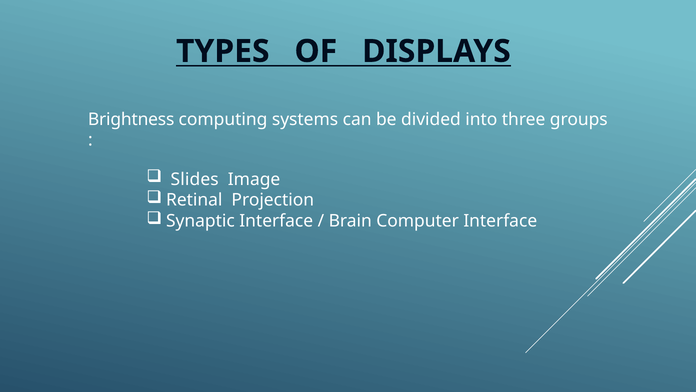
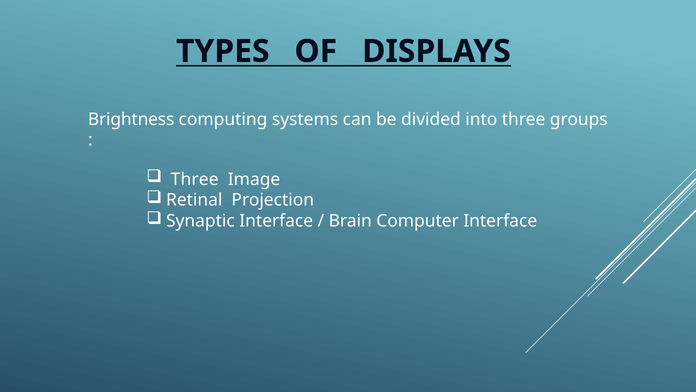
Slides: Slides -> Three (195, 179)
